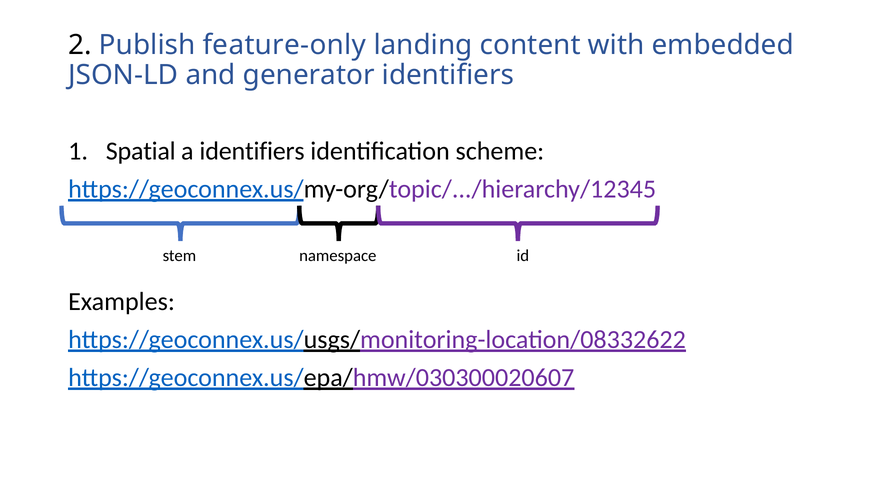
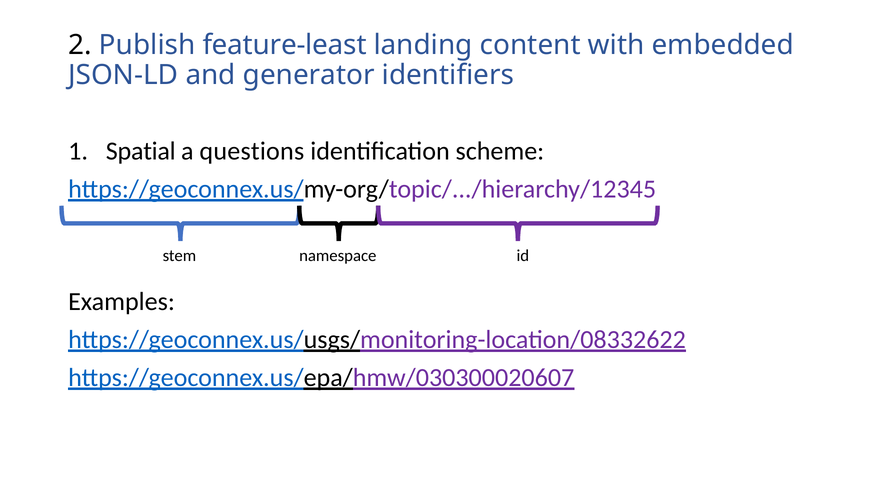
feature-only: feature-only -> feature-least (285, 45)
a identifiers: identifiers -> questions (252, 151)
